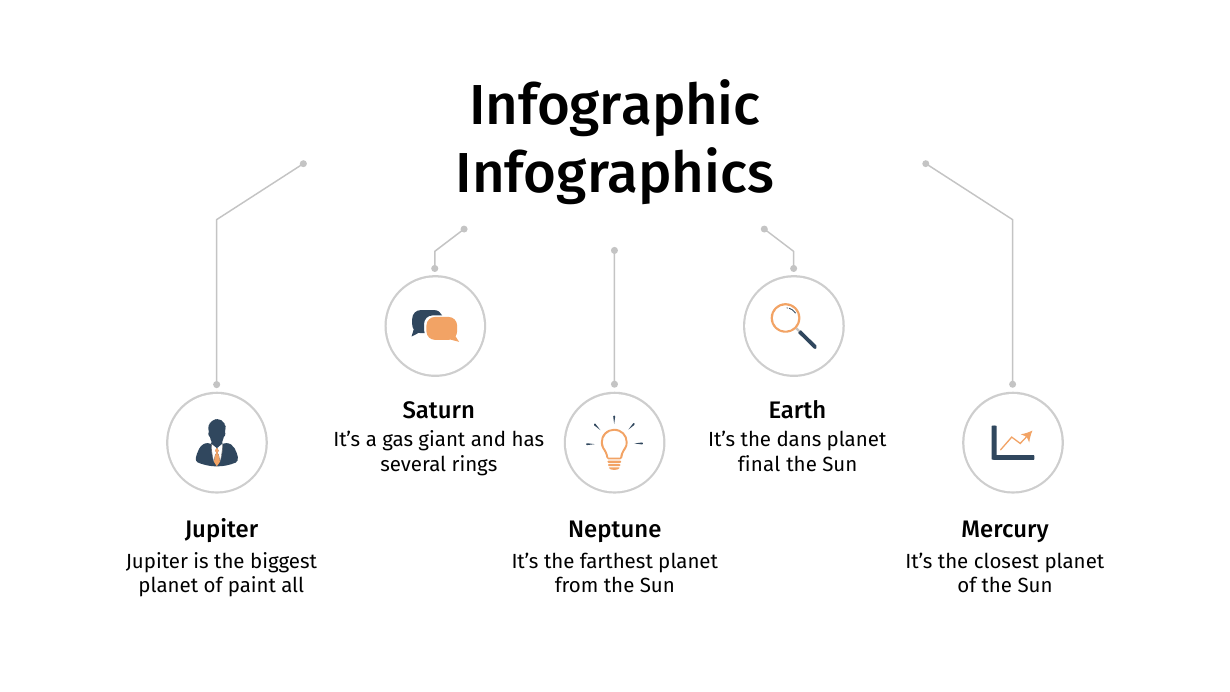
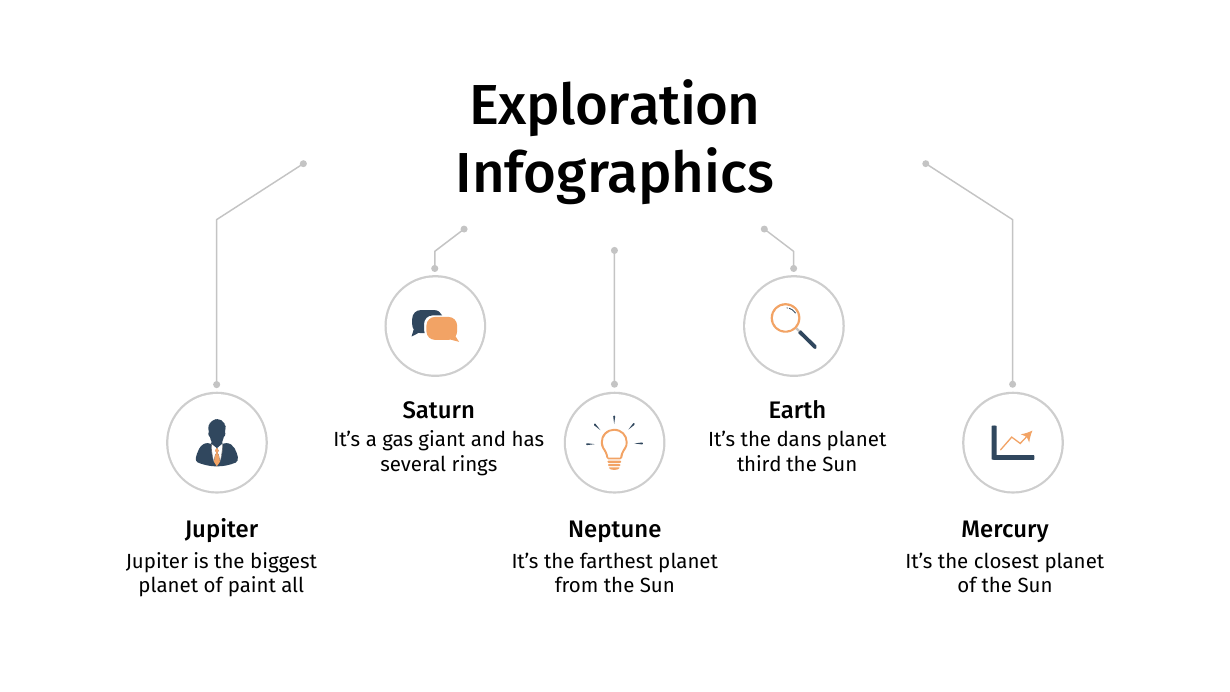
Infographic: Infographic -> Exploration (615, 106)
final: final -> third (759, 465)
